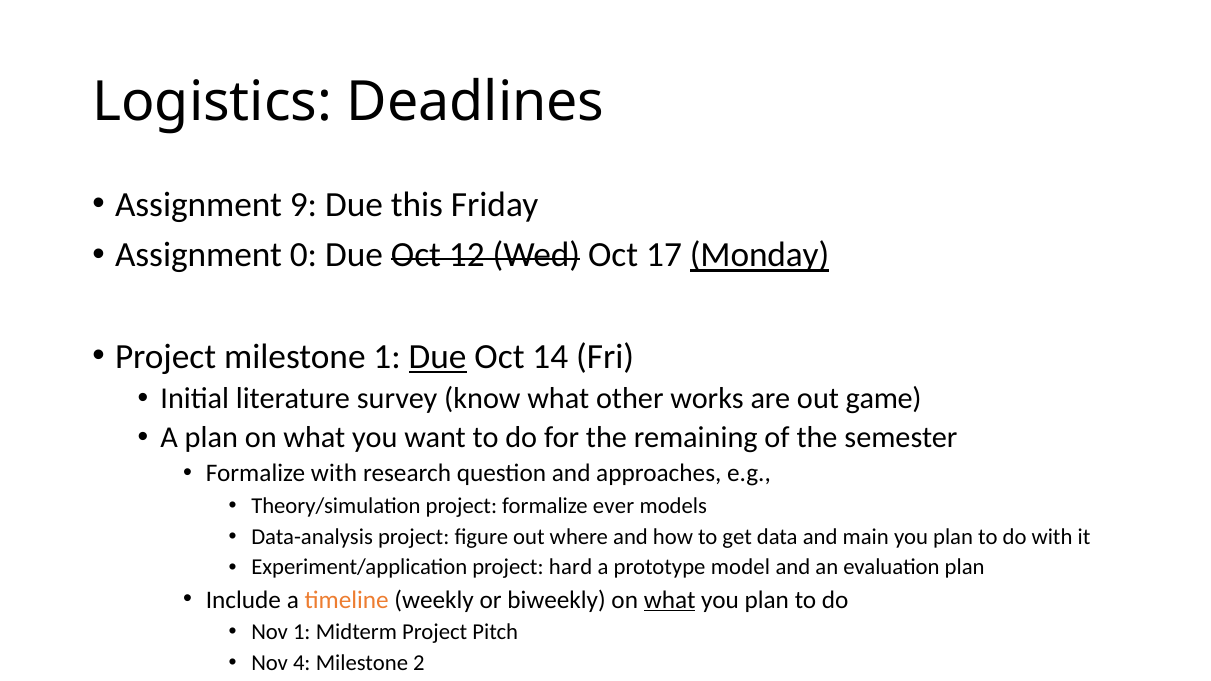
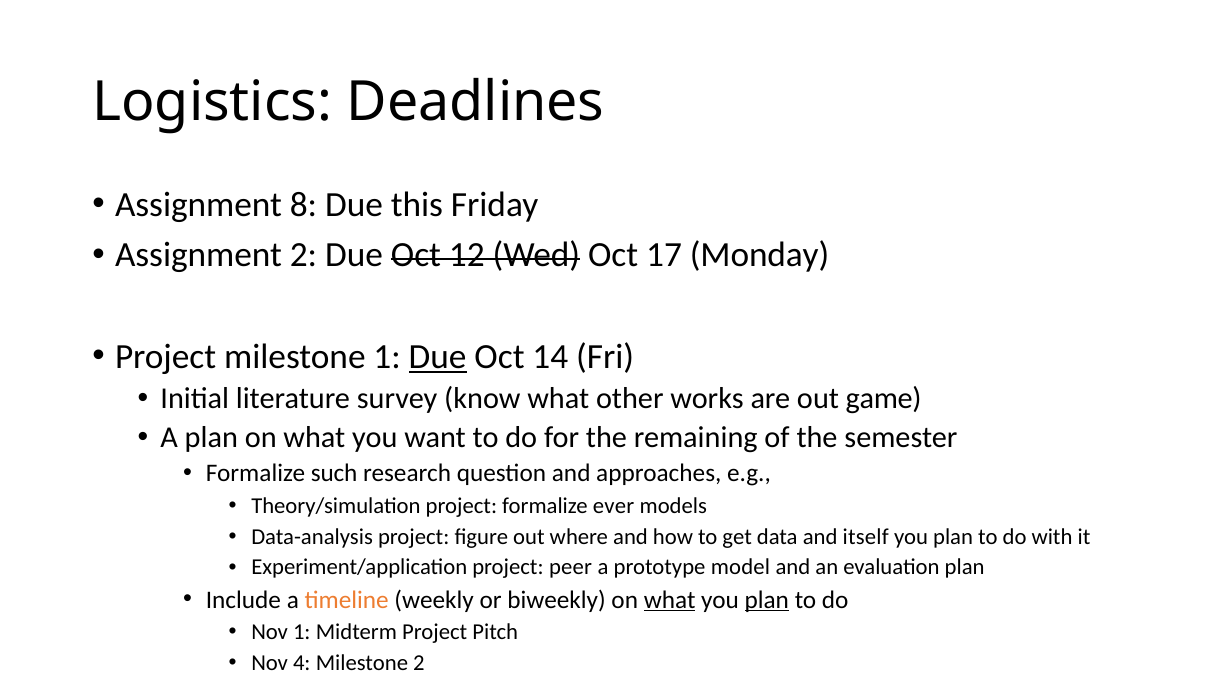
9: 9 -> 8 (303, 205)
Assignment 0: 0 -> 2 (303, 255)
Monday underline: present -> none (760, 255)
Formalize with: with -> such (334, 474)
main: main -> itself (866, 537)
hard: hard -> peer (571, 568)
plan underline: none -> present (767, 600)
